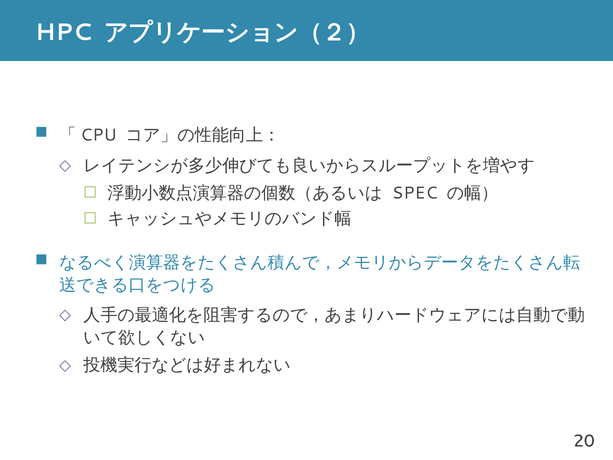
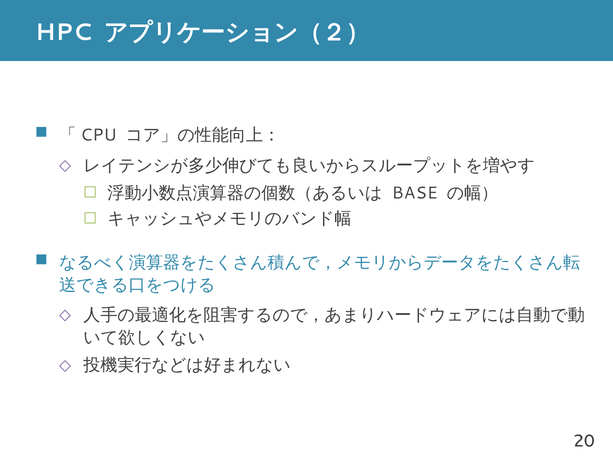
SPEC: SPEC -> BASE (415, 193)
